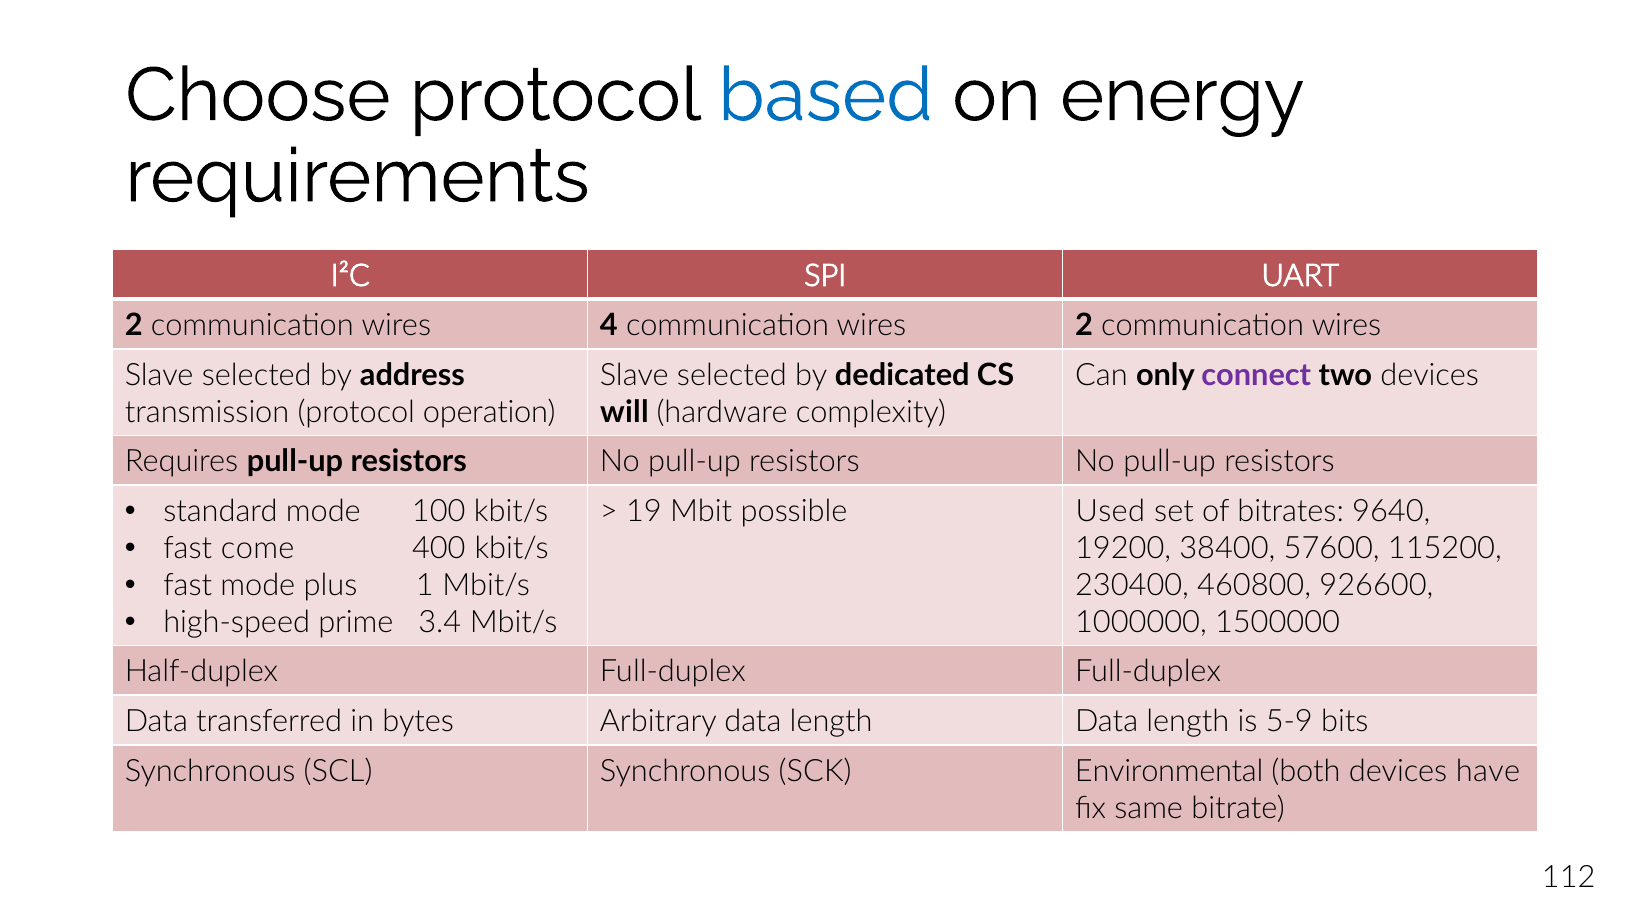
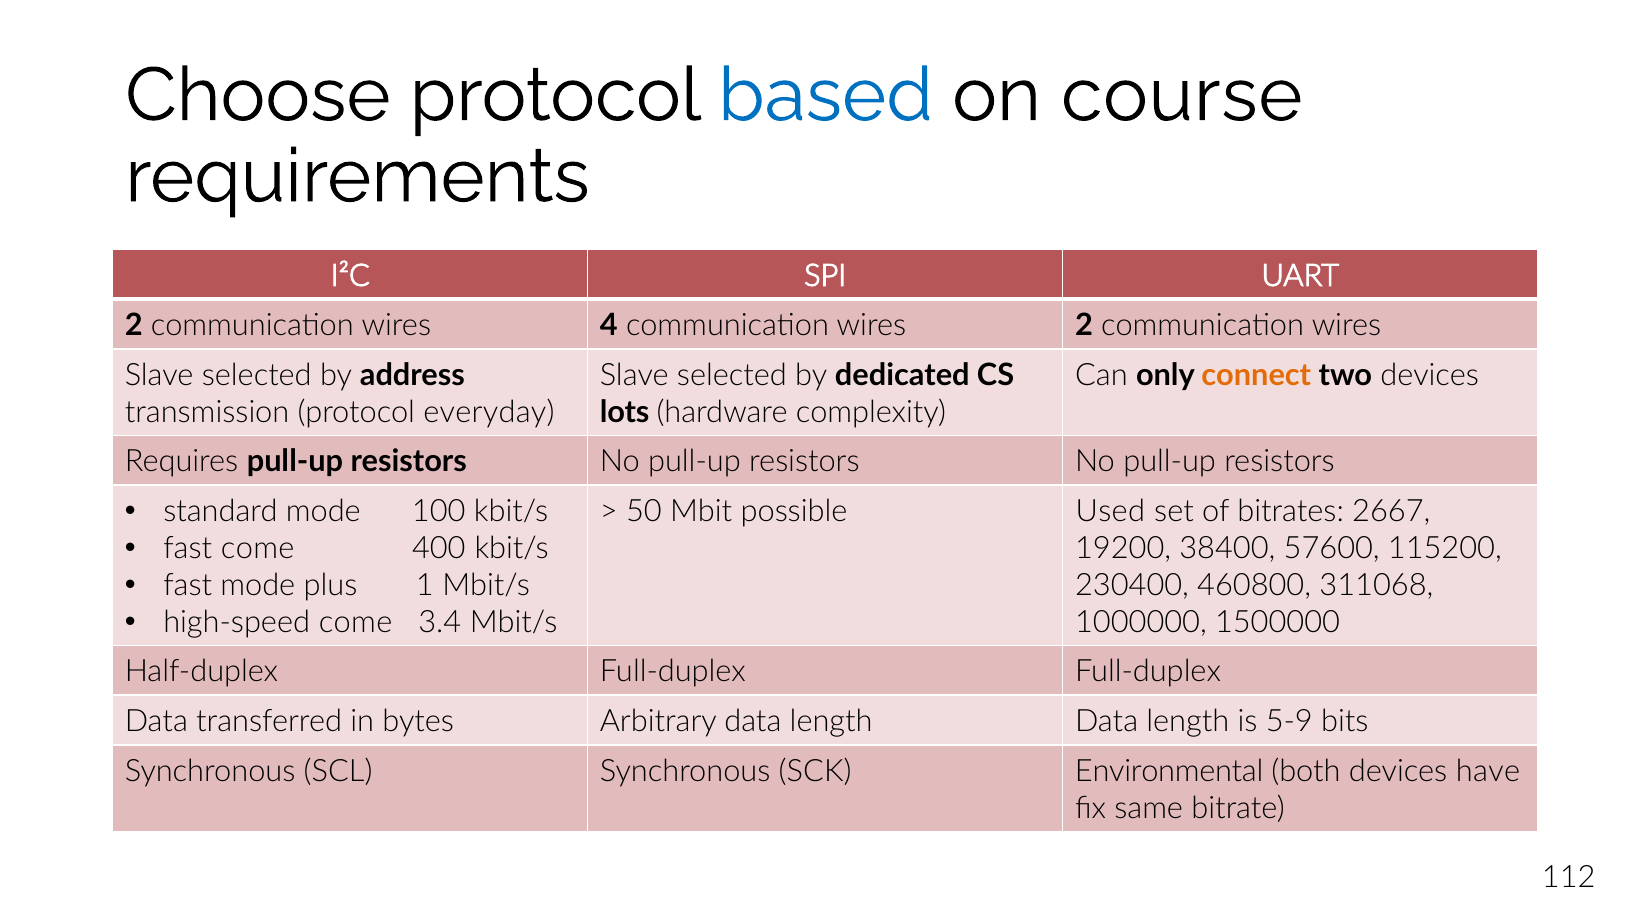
energy: energy -> course (1182, 95)
connect colour: purple -> orange (1256, 376)
operation: operation -> everyday (489, 413)
will: will -> lots (625, 413)
19: 19 -> 50 (644, 512)
9640: 9640 -> 2667 (1391, 512)
926600: 926600 -> 311068 (1376, 586)
high-speed prime: prime -> come (356, 623)
